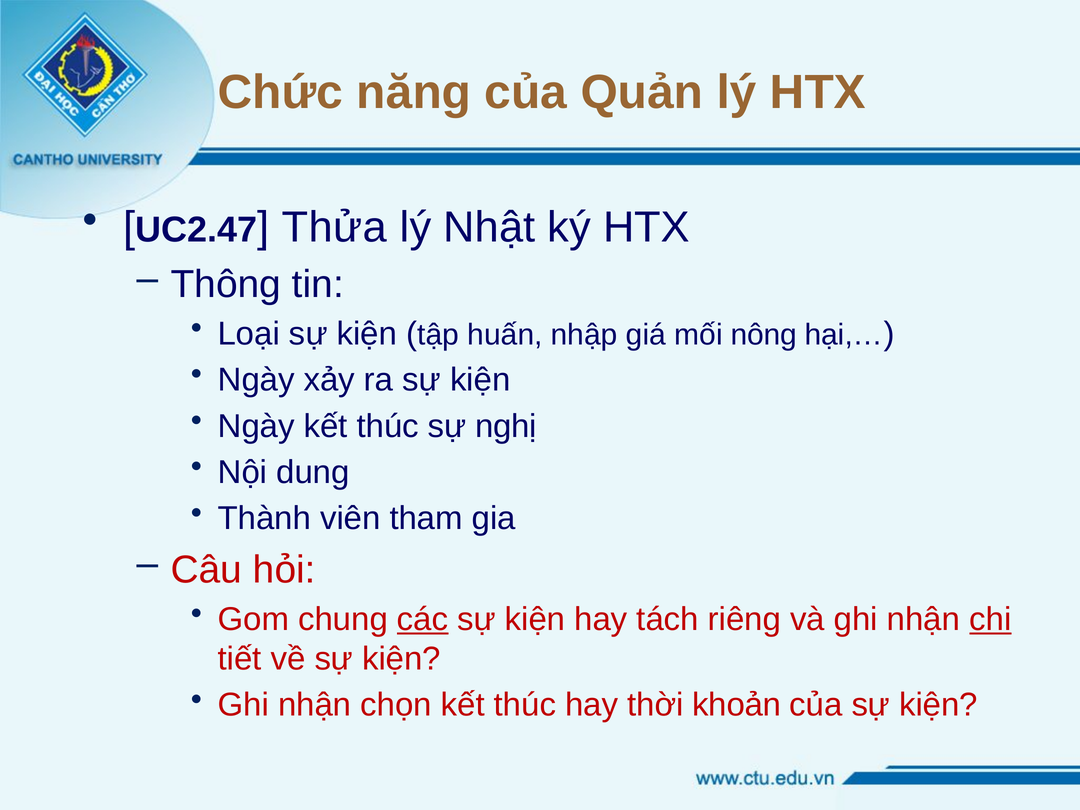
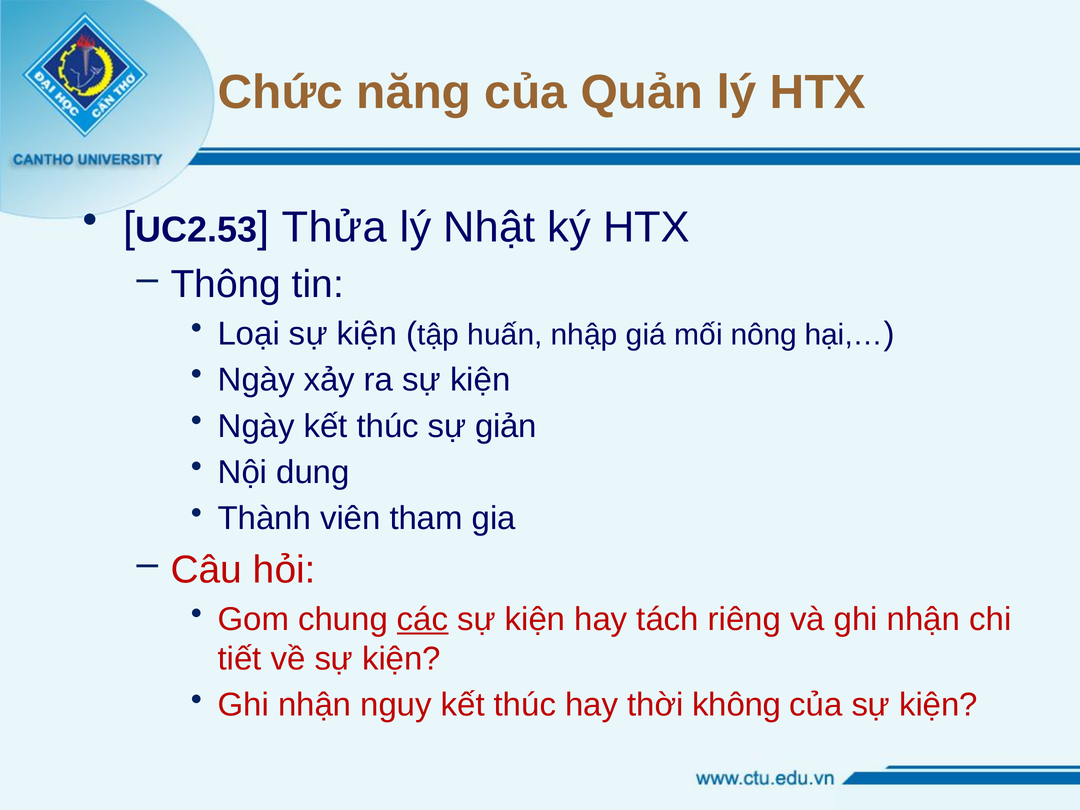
UC2.47: UC2.47 -> UC2.53 (196, 230)
nghị: nghị -> giản (506, 426)
chi underline: present -> none (990, 619)
chọn: chọn -> nguy (396, 705)
khoản: khoản -> không (737, 705)
